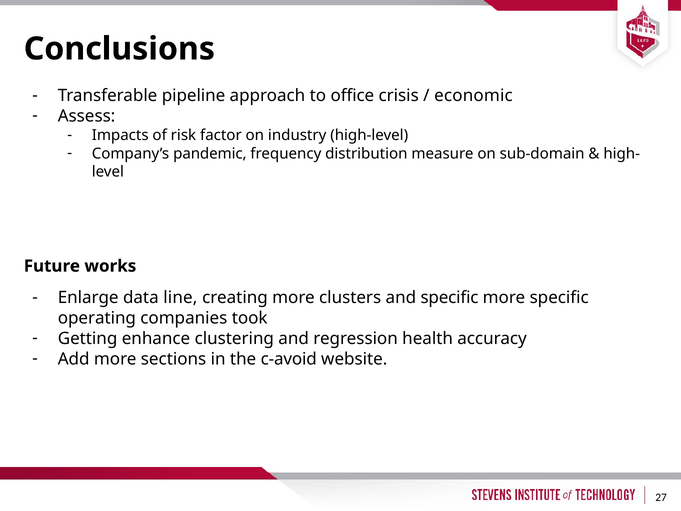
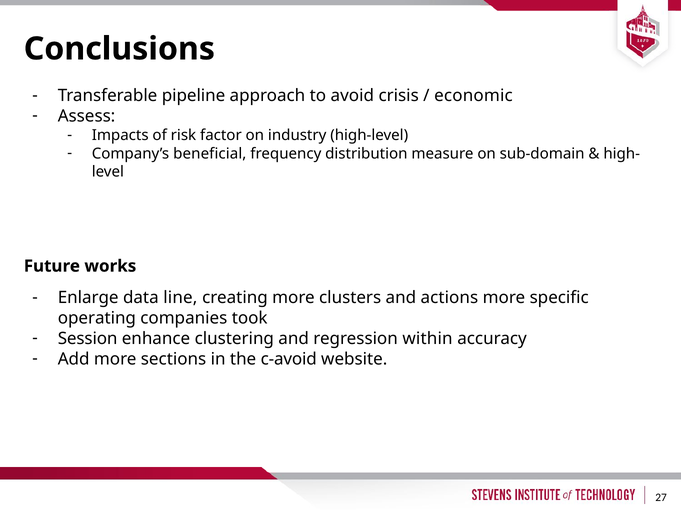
office: office -> avoid (352, 96)
pandemic: pandemic -> beneficial (210, 153)
and specific: specific -> actions (449, 298)
Getting: Getting -> Session (88, 339)
health: health -> within (427, 339)
